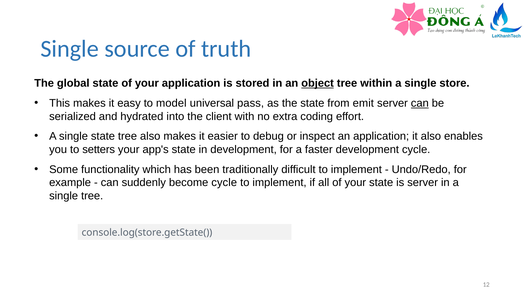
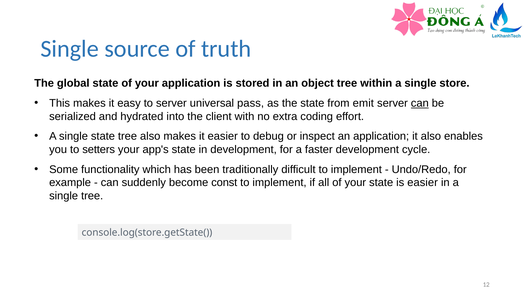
object underline: present -> none (318, 83)
to model: model -> server (171, 103)
become cycle: cycle -> const (224, 183)
is server: server -> easier (423, 183)
